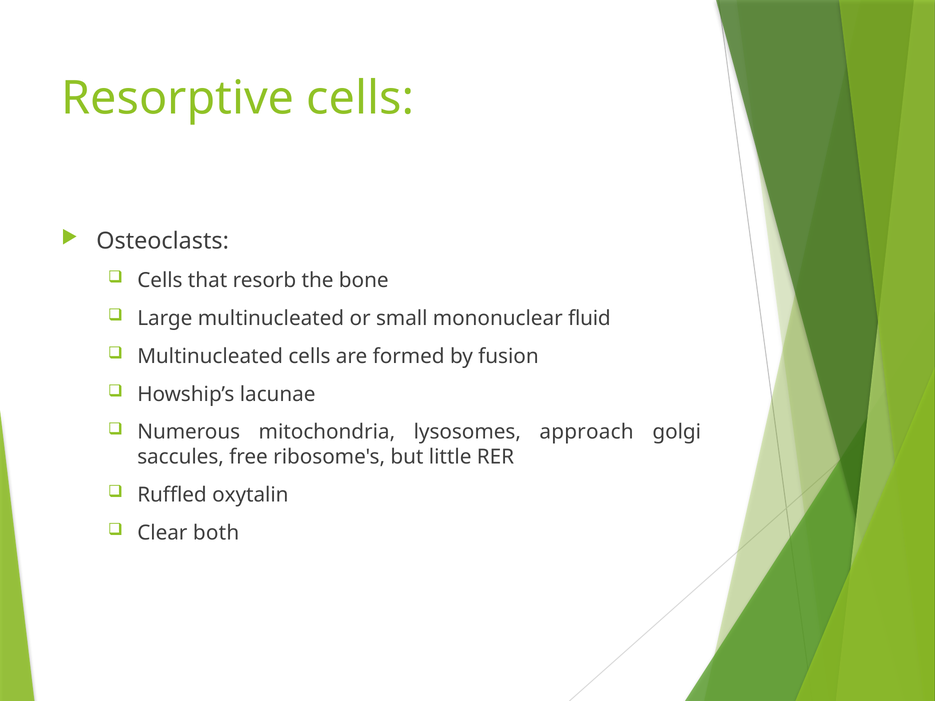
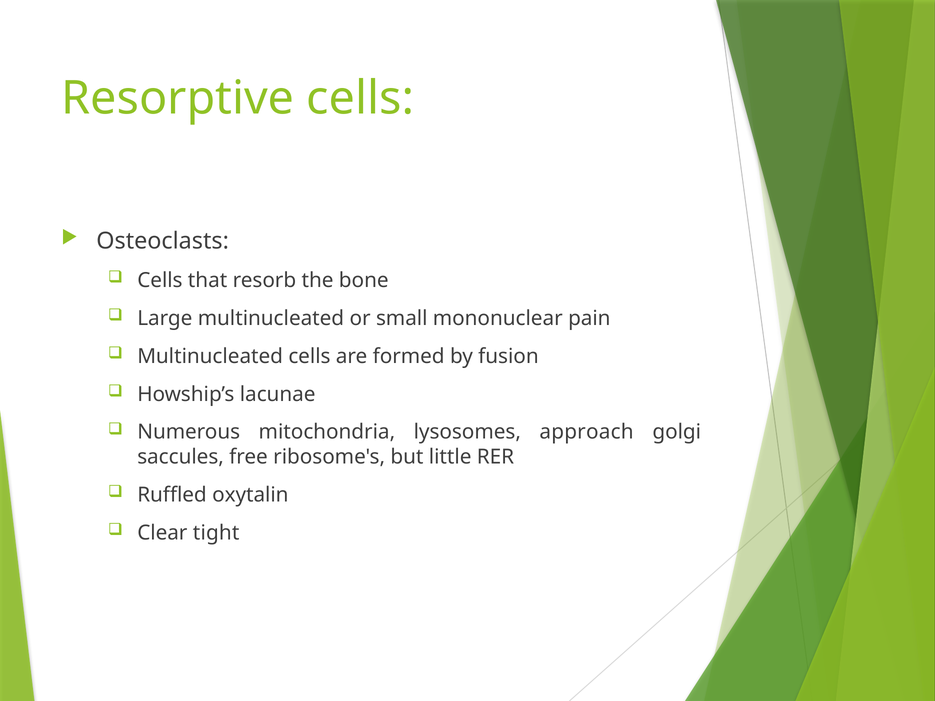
fluid: fluid -> pain (589, 318)
both: both -> tight (216, 533)
